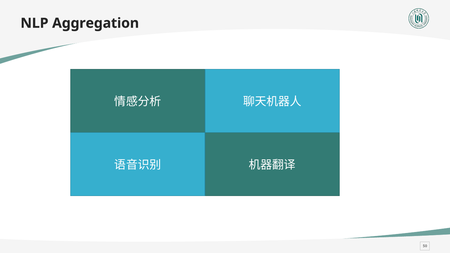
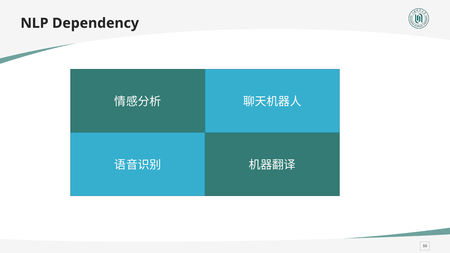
Aggregation: Aggregation -> Dependency (96, 23)
